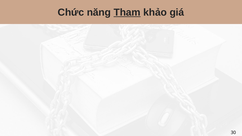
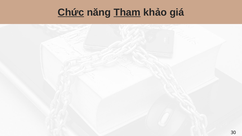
Chức underline: none -> present (71, 12)
